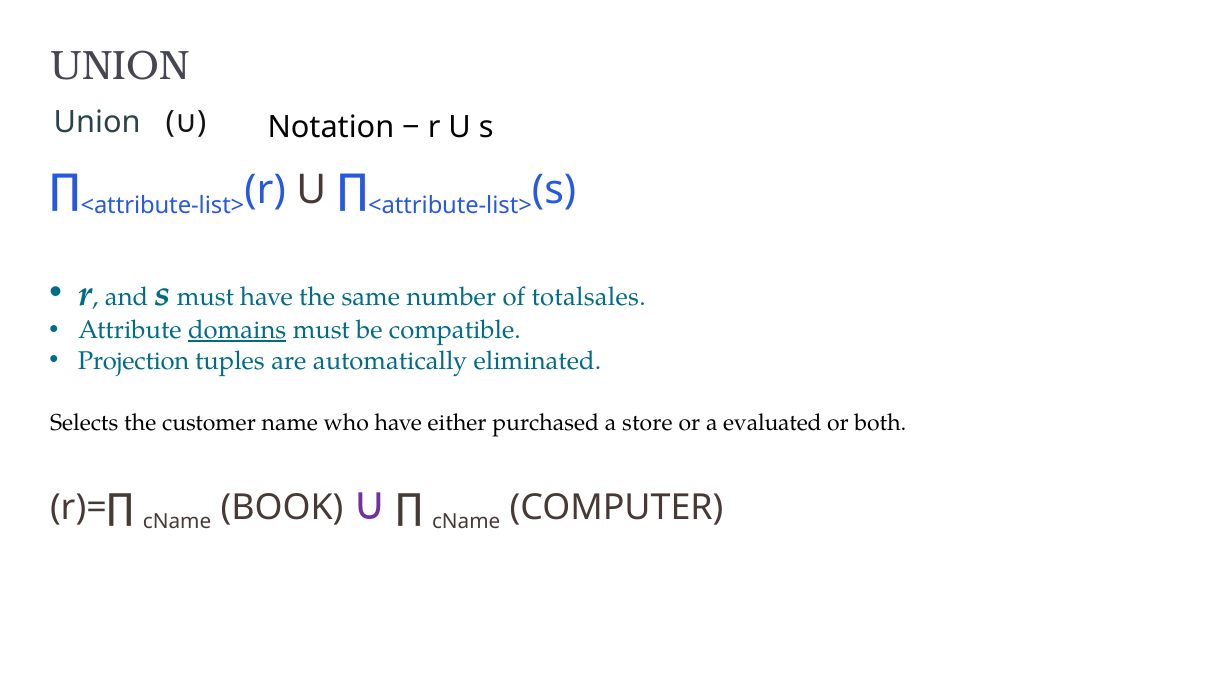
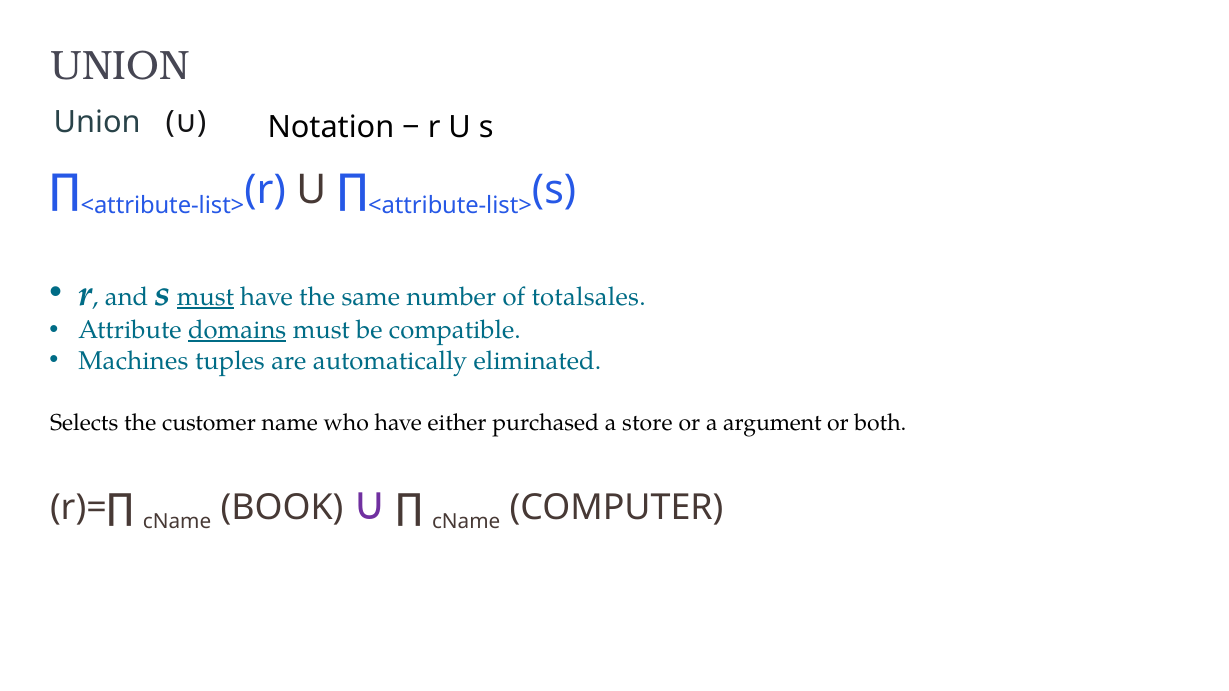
must underline: none -> present (205, 297)
Projection: Projection -> Machines (133, 361)
evaluated: evaluated -> argument (772, 423)
